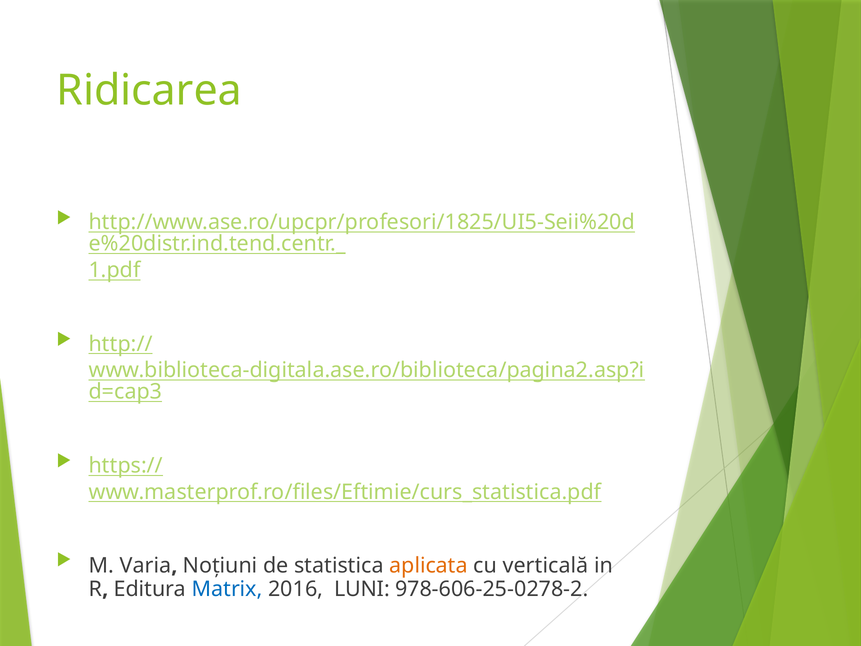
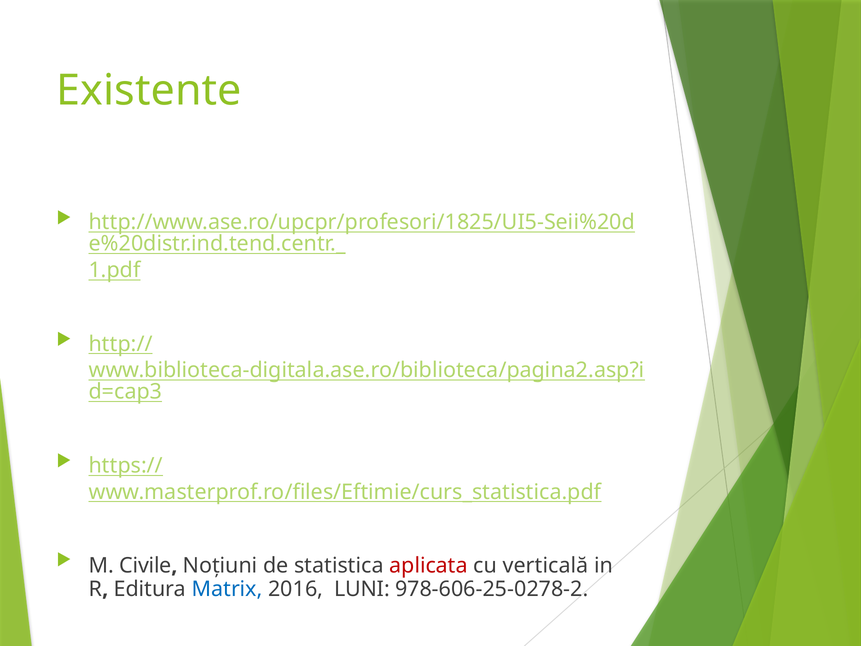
Ridicarea: Ridicarea -> Existente (149, 91)
Varia: Varia -> Civile (145, 565)
aplicata colour: orange -> red (429, 565)
